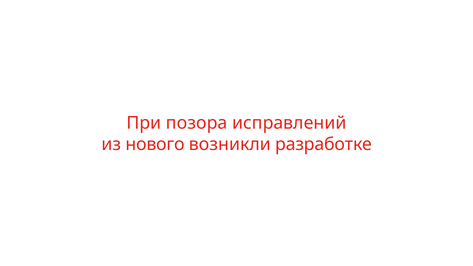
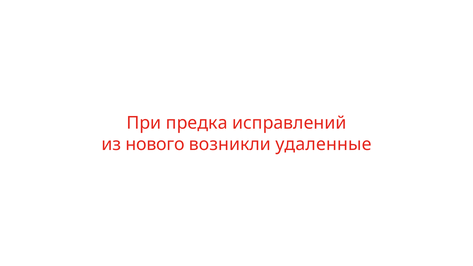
позора: позора -> предка (197, 123)
разработке: разработке -> удаленные (323, 144)
